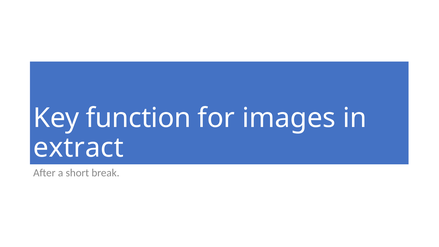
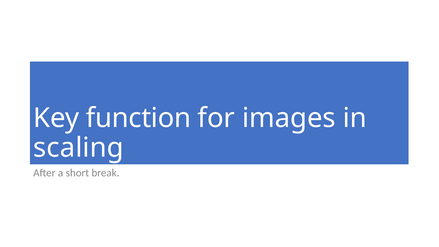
extract: extract -> scaling (79, 148)
